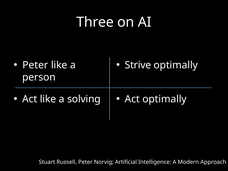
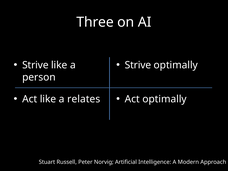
Peter: Peter -> Strive (35, 65)
solving: solving -> relates (84, 99)
